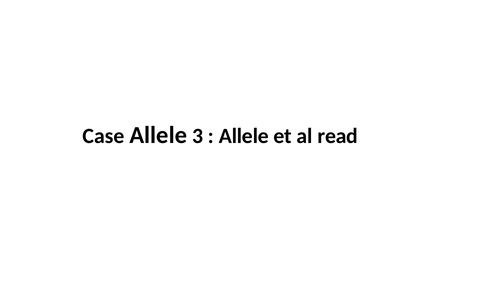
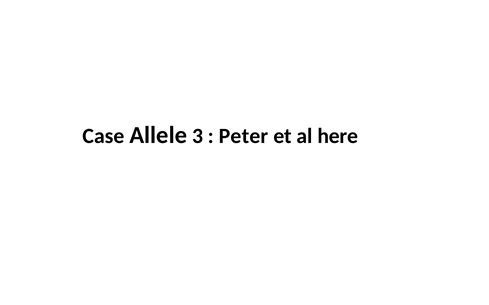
Allele: Allele -> Peter (244, 136)
read: read -> here (338, 136)
